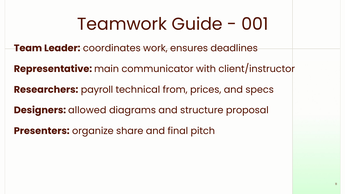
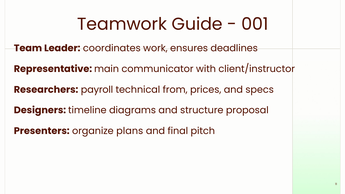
allowed: allowed -> timeline (87, 110)
share: share -> plans (130, 131)
